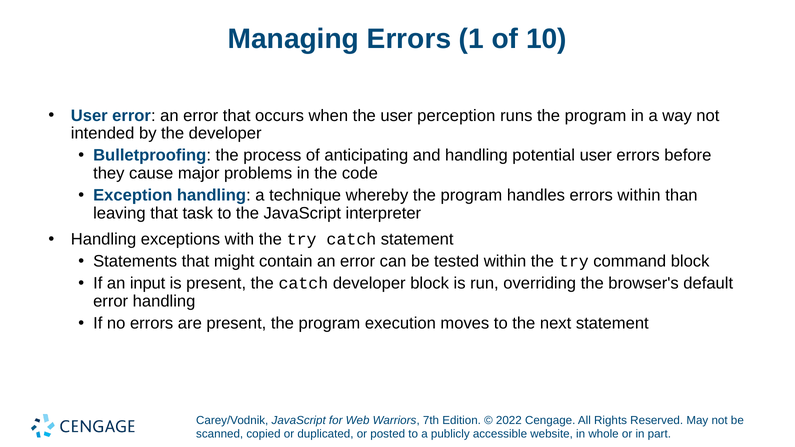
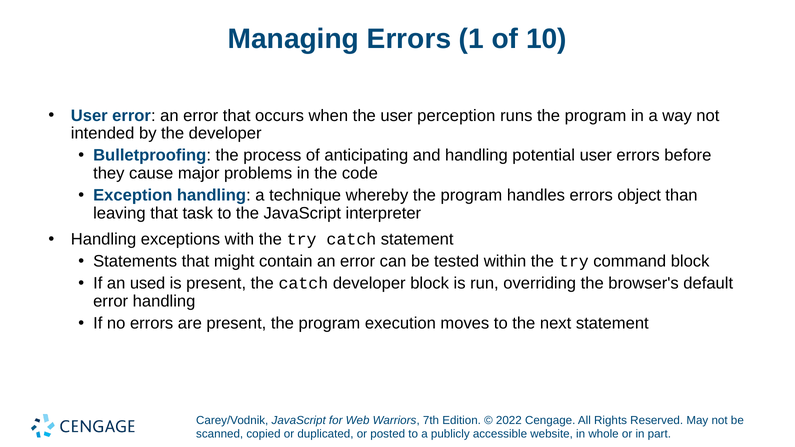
errors within: within -> object (639, 195)
input: input -> used (148, 284)
